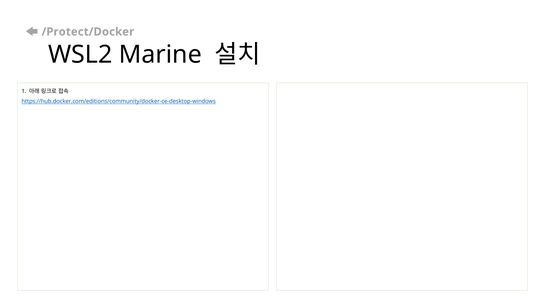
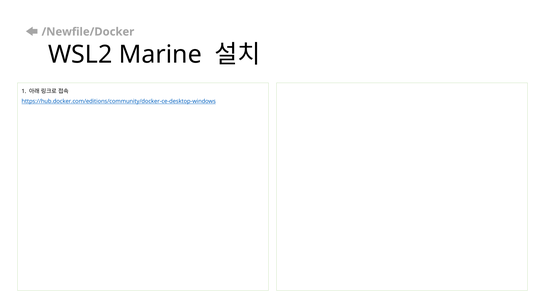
/Protect/Docker: /Protect/Docker -> /Newfile/Docker (88, 32)
